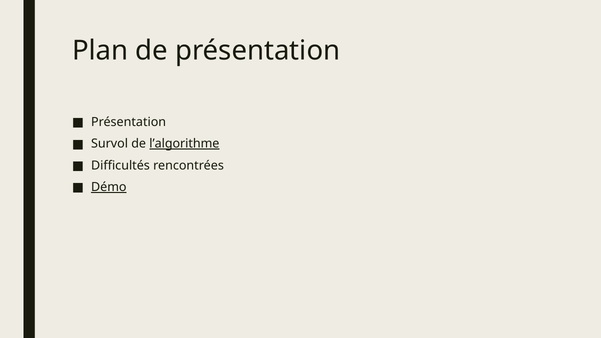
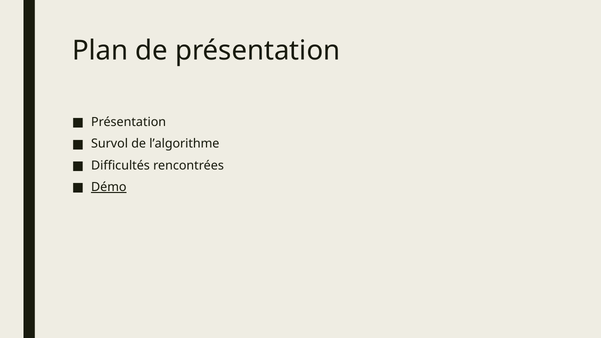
l’algorithme underline: present -> none (184, 144)
